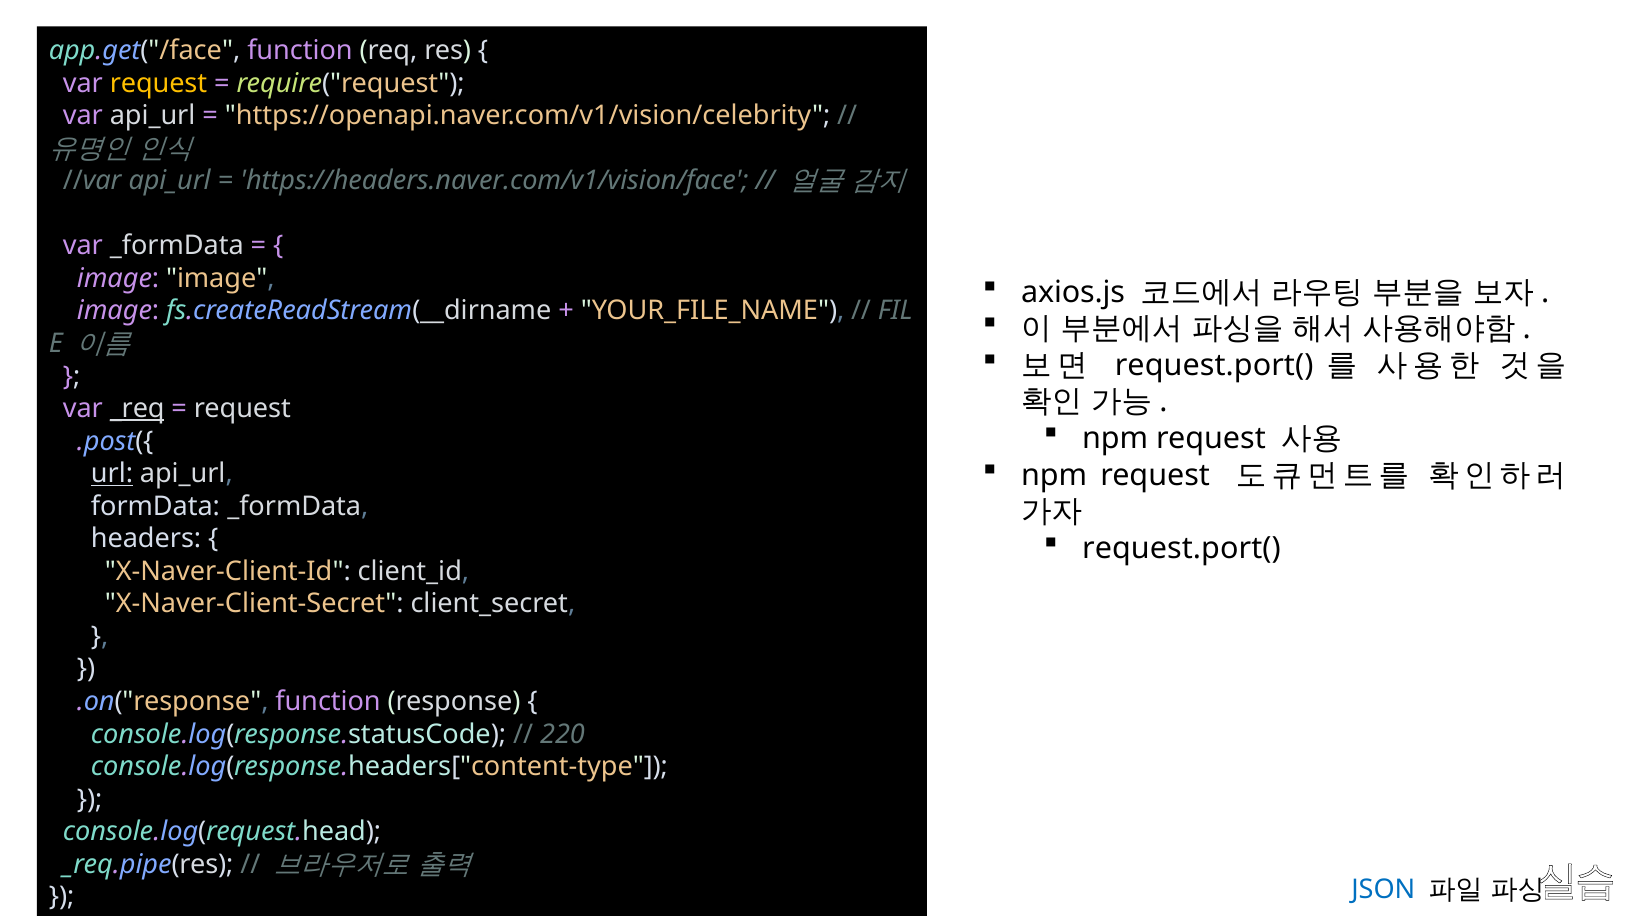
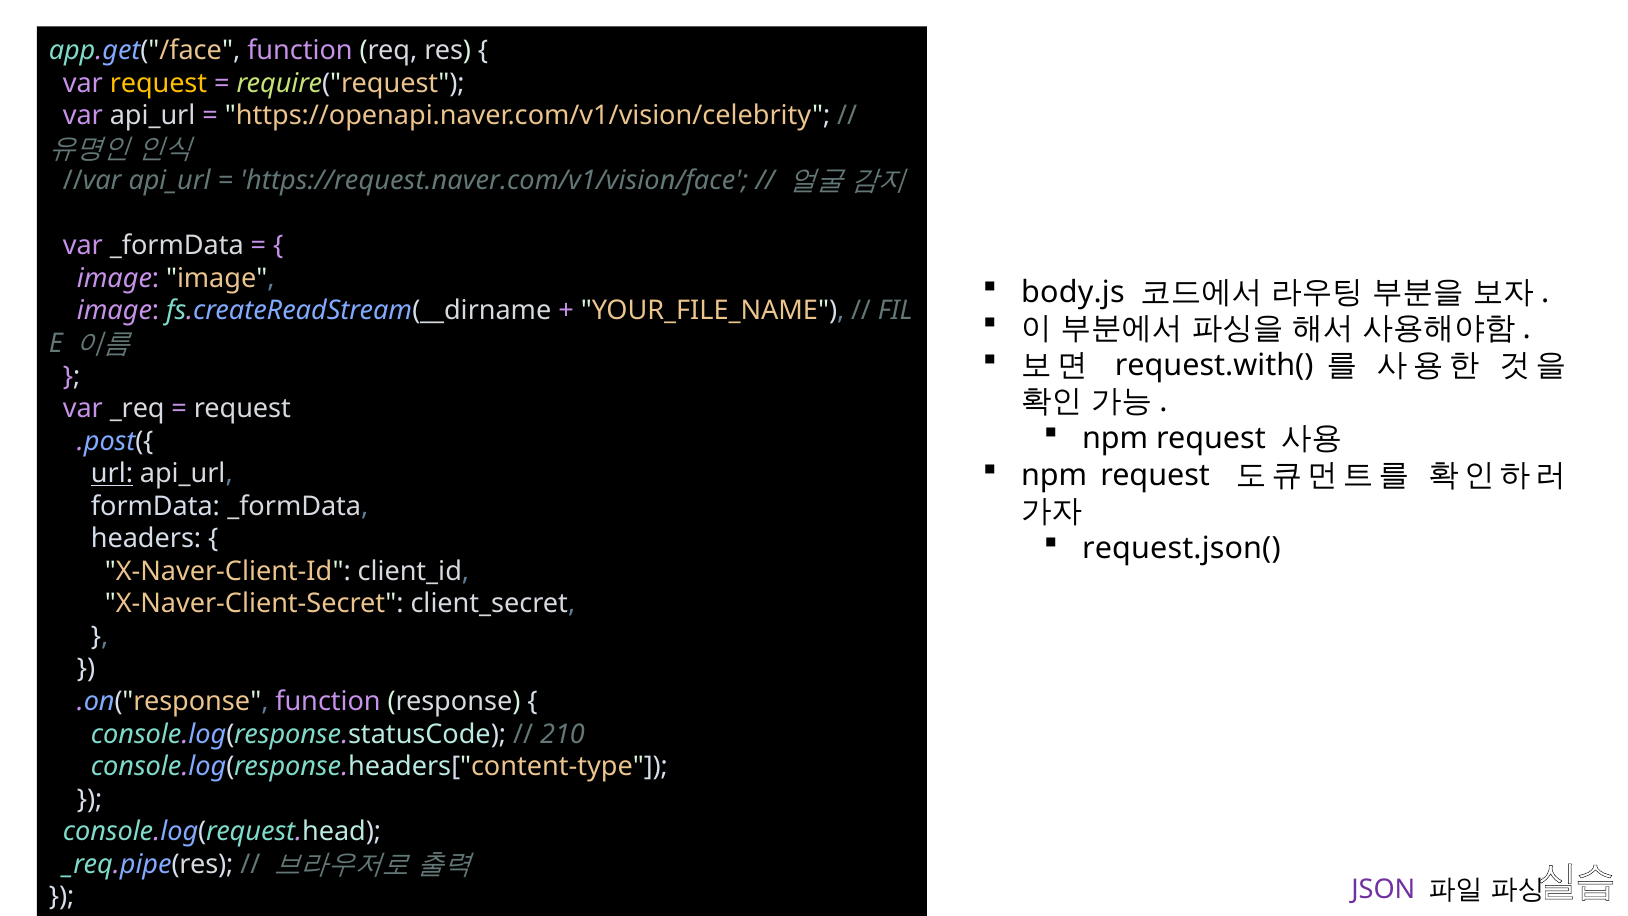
https://headers.naver.com/v1/vision/face: https://headers.naver.com/v1/vision/face -> https://request.naver.com/v1/vision/face (494, 181)
axios.js: axios.js -> body.js (1073, 292)
request.port(: request.port( -> request.with( (1214, 365)
_req underline: present -> none (137, 408)
request.port(: request.port( -> request.json( (1181, 548)
220: 220 -> 210 (563, 734)
JSON colour: blue -> purple (1383, 889)
